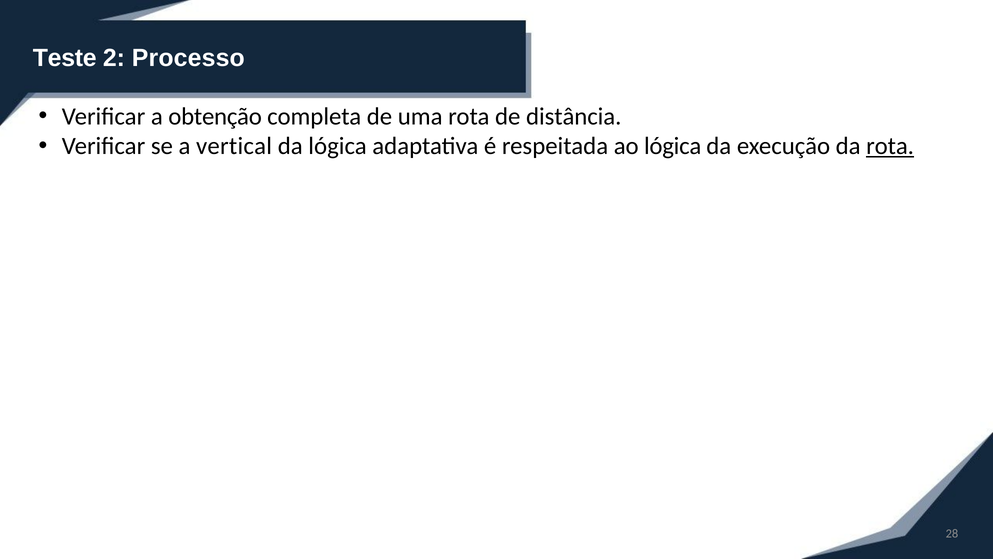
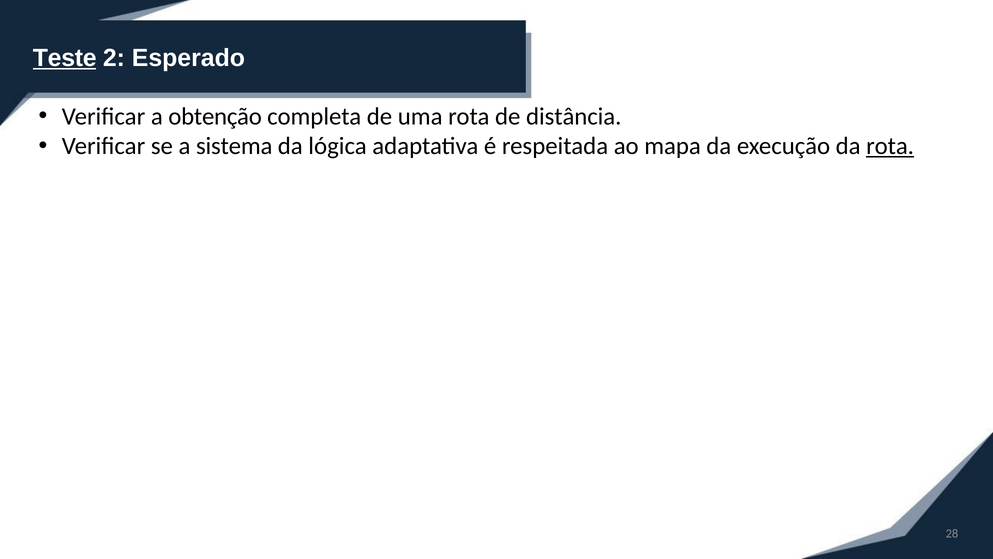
Teste underline: none -> present (65, 58)
Processo: Processo -> Esperado (188, 58)
vertical: vertical -> sistema (234, 146)
ao lógica: lógica -> mapa (673, 146)
